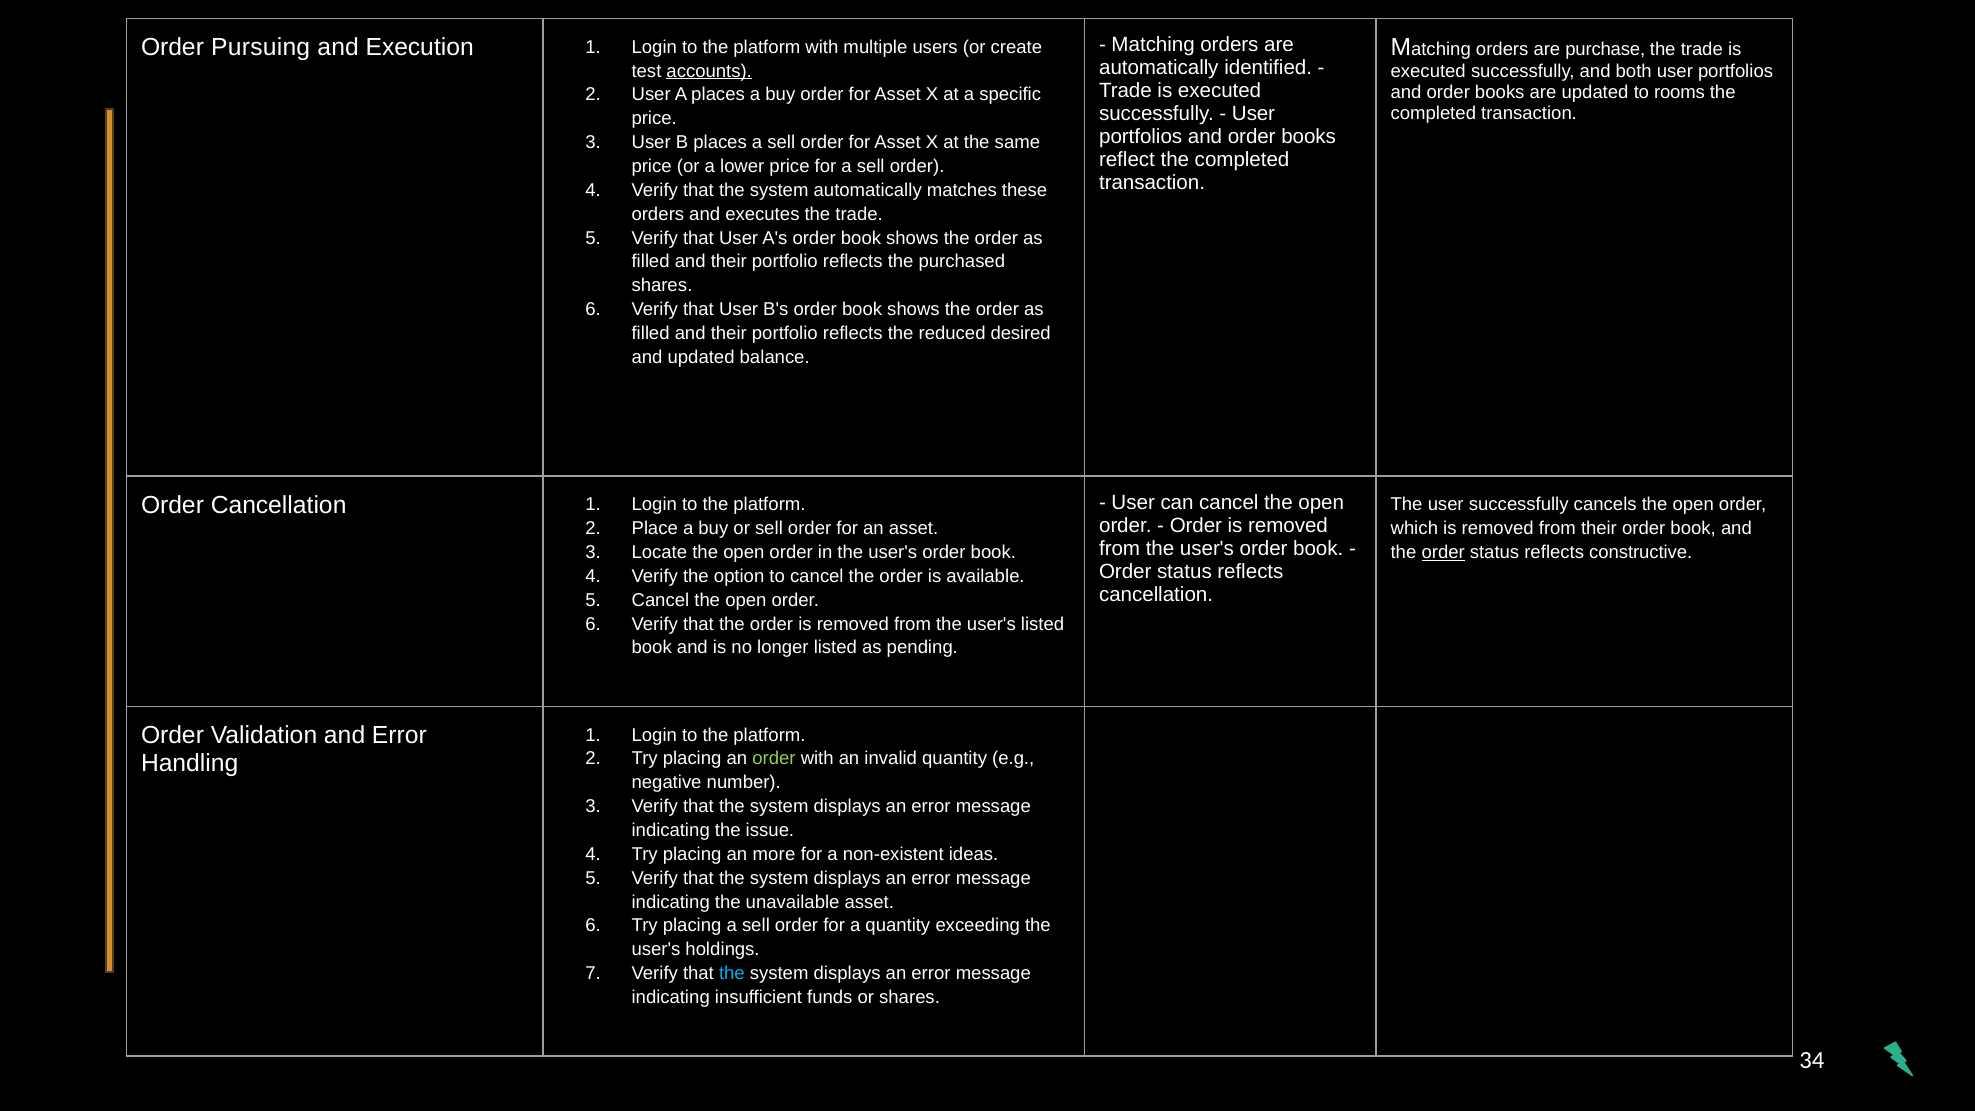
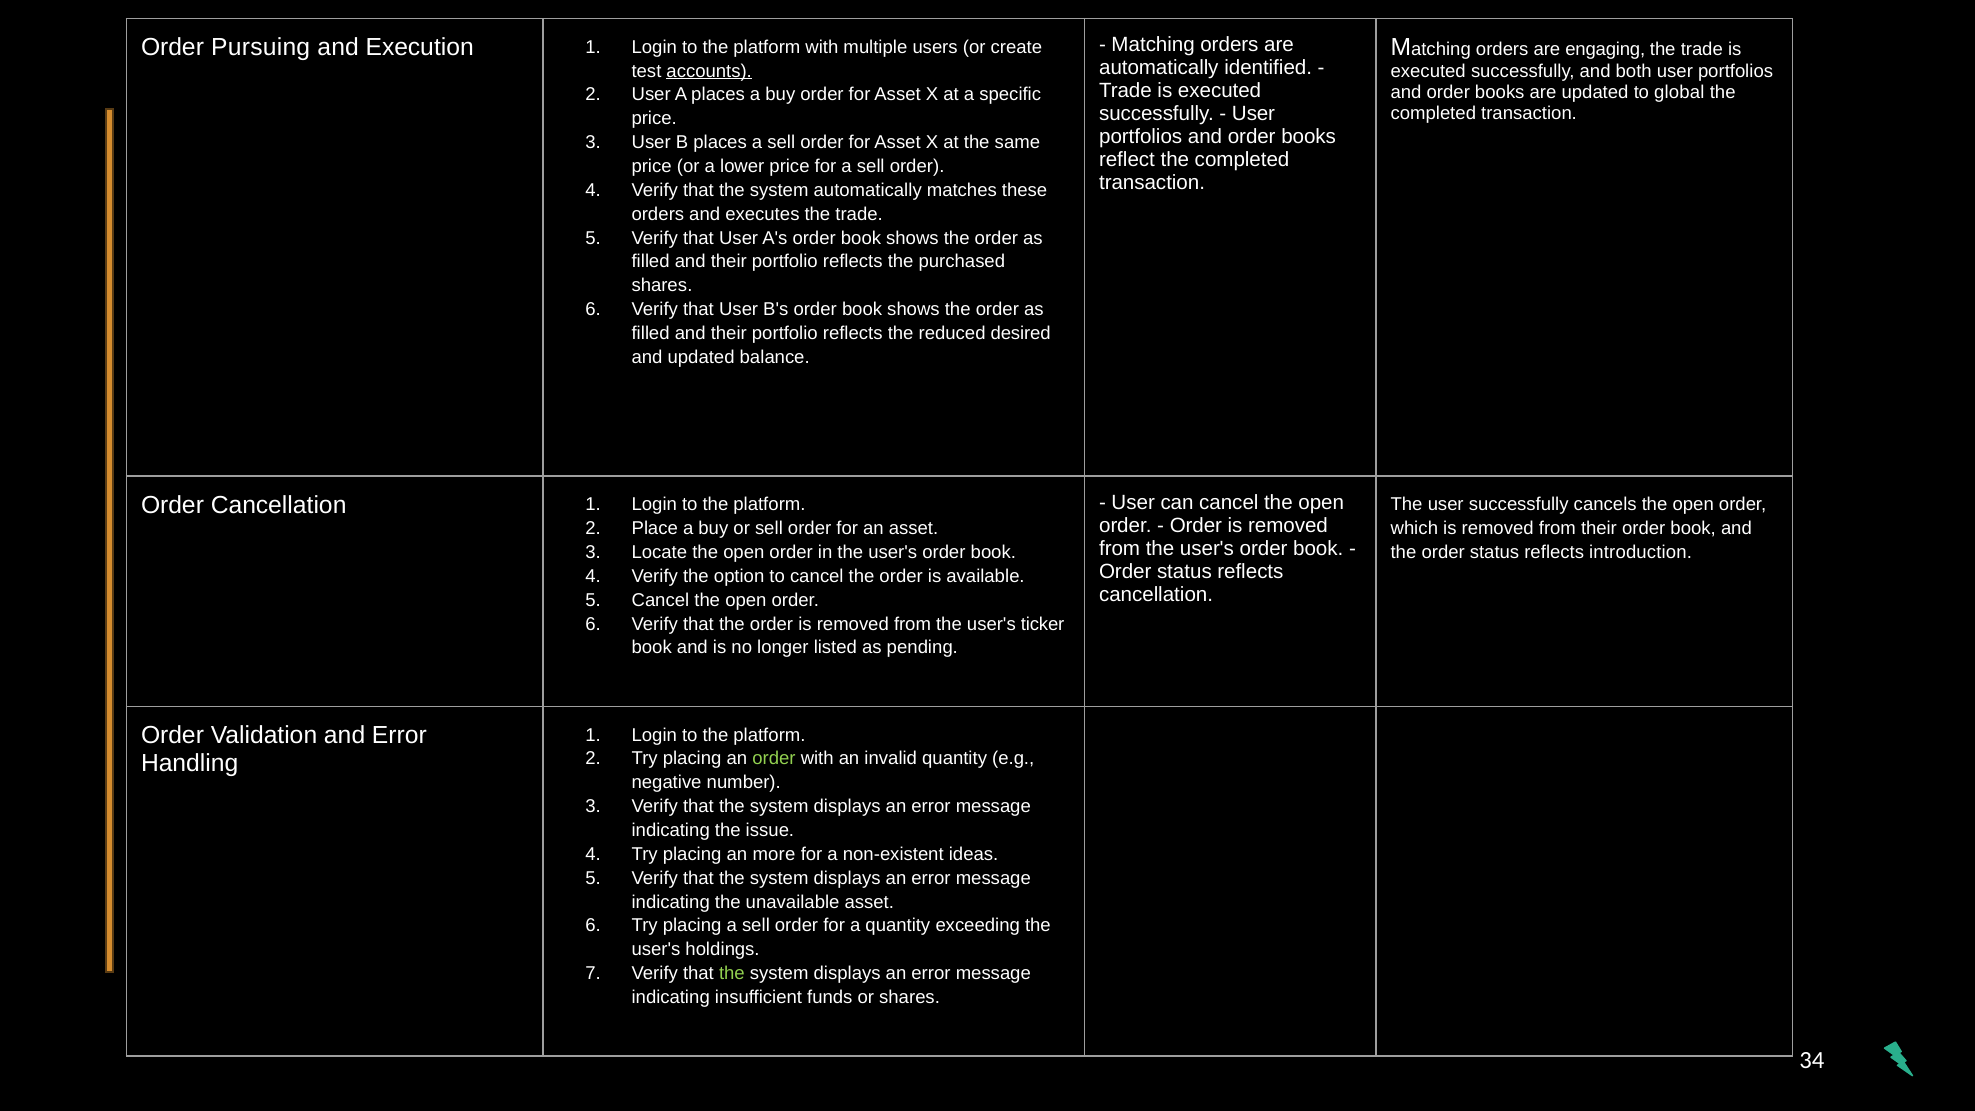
purchase: purchase -> engaging (1605, 50)
rooms: rooms -> global (1679, 92)
order underline: present -> none (1443, 552)
constructive: constructive -> introduction (1641, 552)
user's listed: listed -> ticker (1043, 624)
the colour: light blue -> light green (732, 973)
